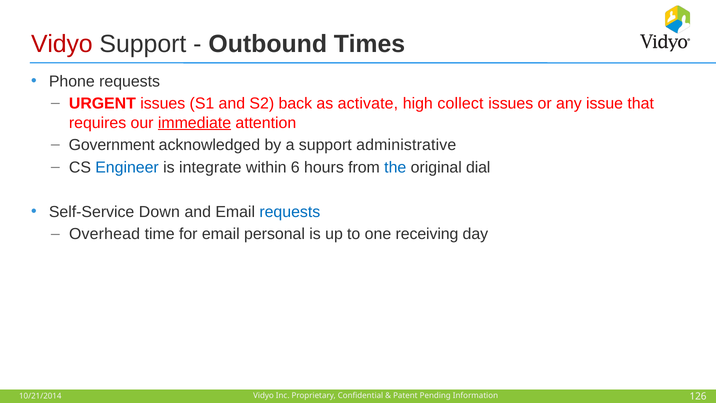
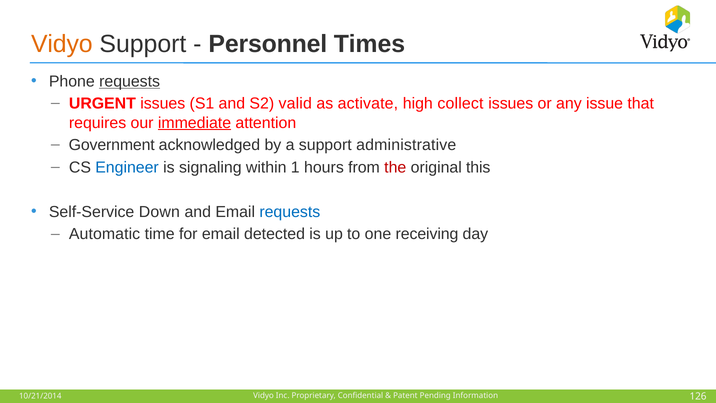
Vidyo colour: red -> orange (62, 44)
Outbound: Outbound -> Personnel (268, 44)
requests underline: none -> present (130, 81)
back: back -> valid (295, 104)
integrate: integrate -> signaling (210, 167)
6: 6 -> 1 (295, 167)
the colour: blue -> red (395, 167)
dial: dial -> this (478, 167)
Overhead: Overhead -> Automatic (105, 234)
personal: personal -> detected (275, 234)
